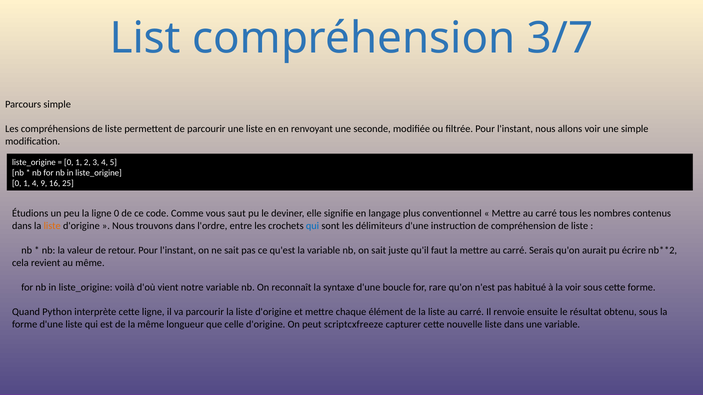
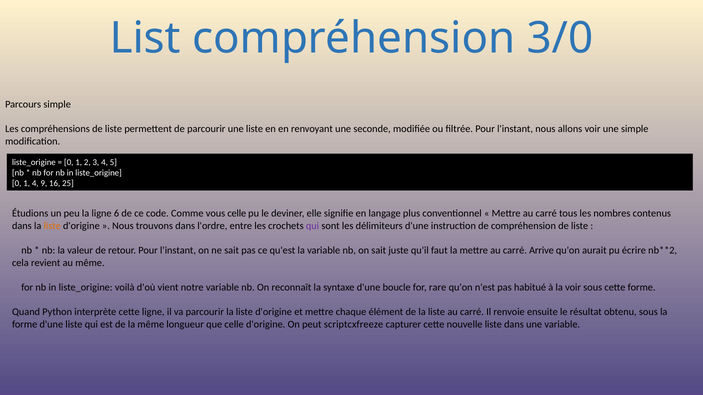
3/7: 3/7 -> 3/0 (560, 38)
ligne 0: 0 -> 6 (117, 214)
vous saut: saut -> celle (237, 214)
qui colour: blue -> purple (313, 226)
Serais: Serais -> Arrive (541, 251)
